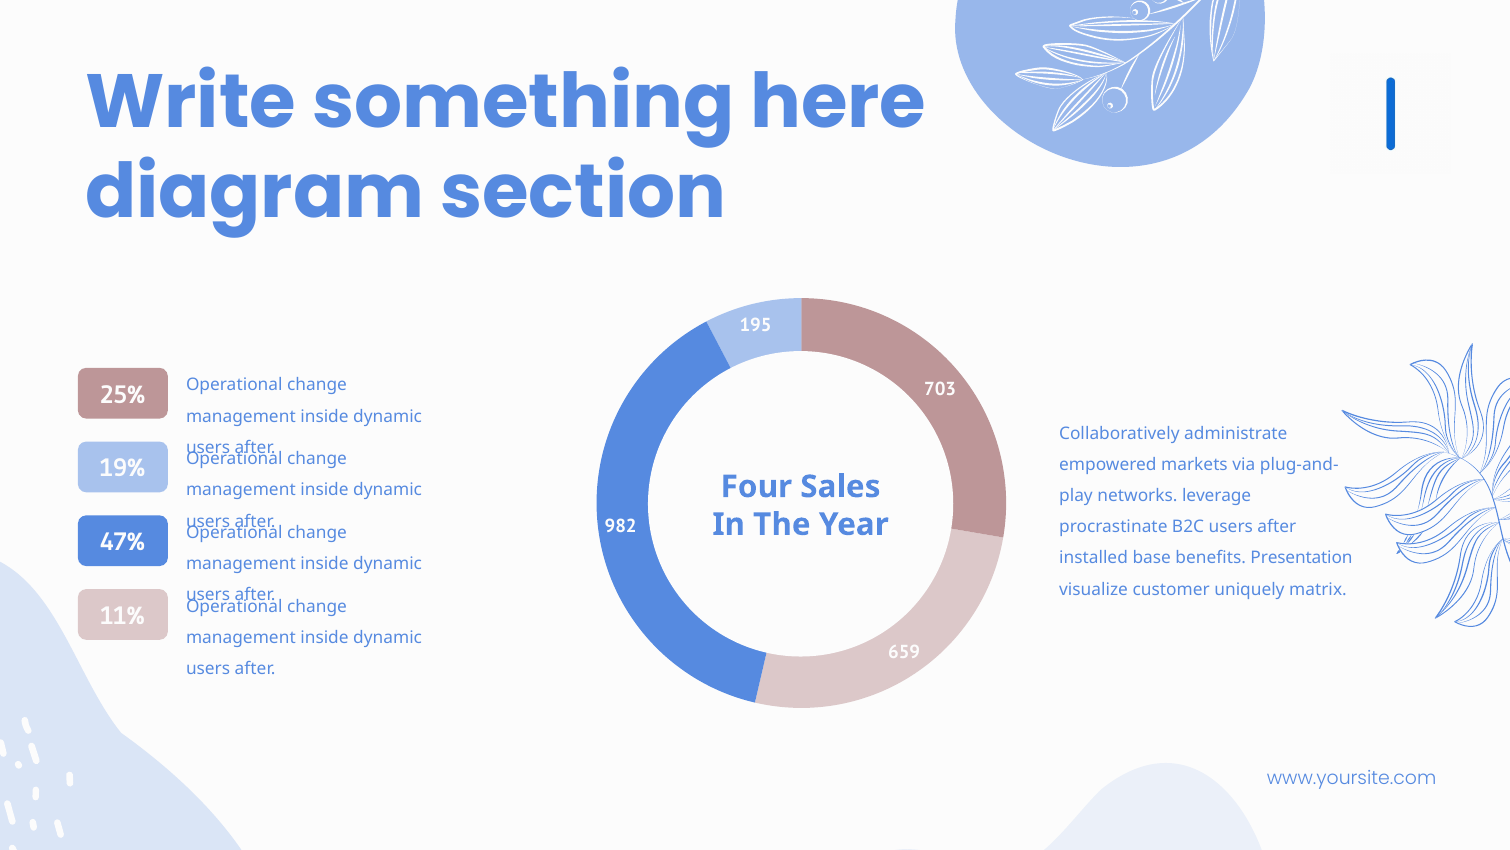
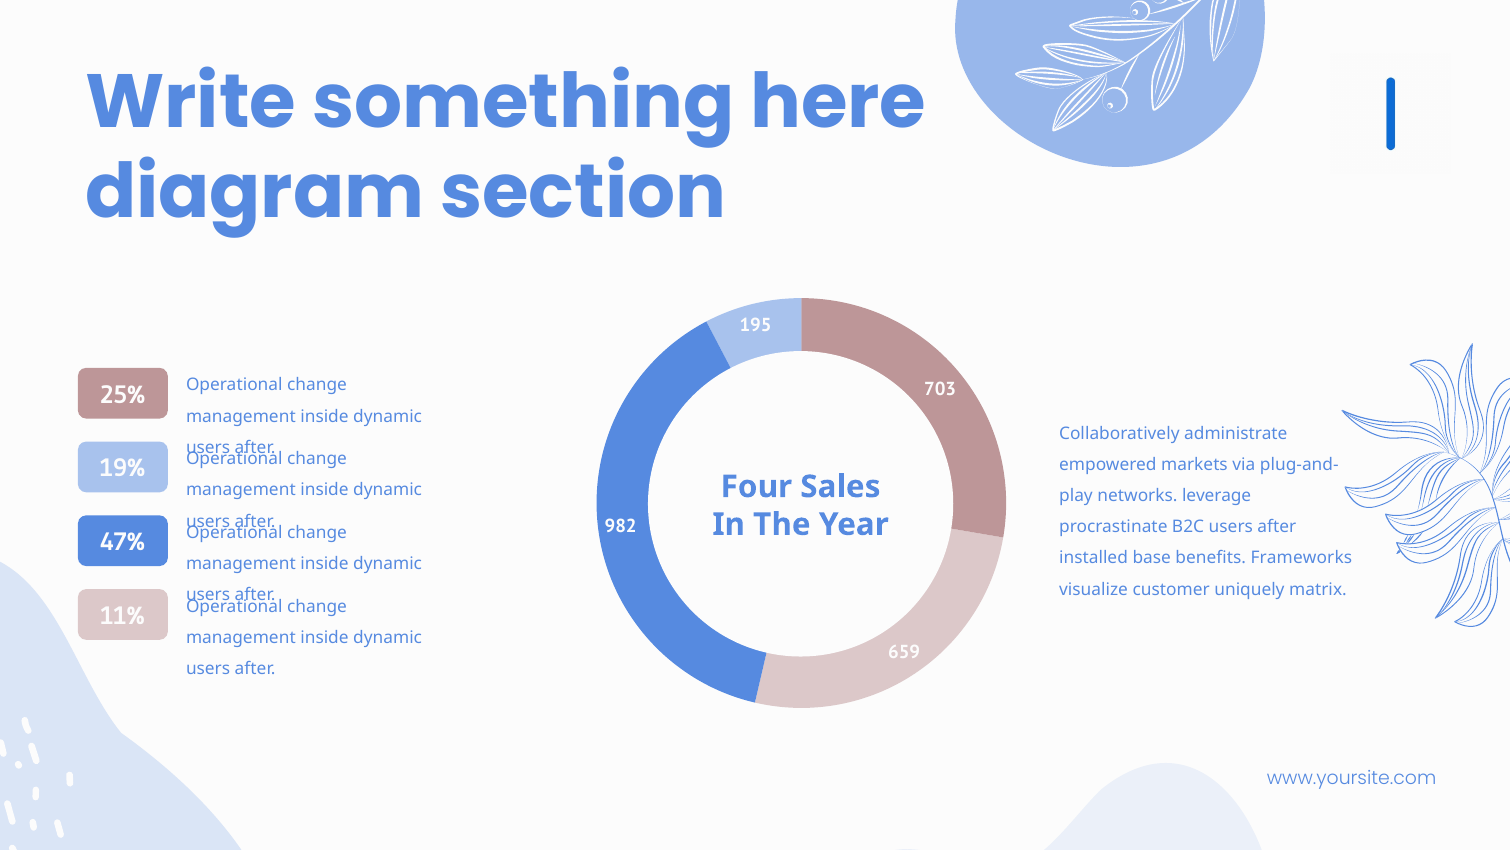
Presentation: Presentation -> Frameworks (1301, 558)
